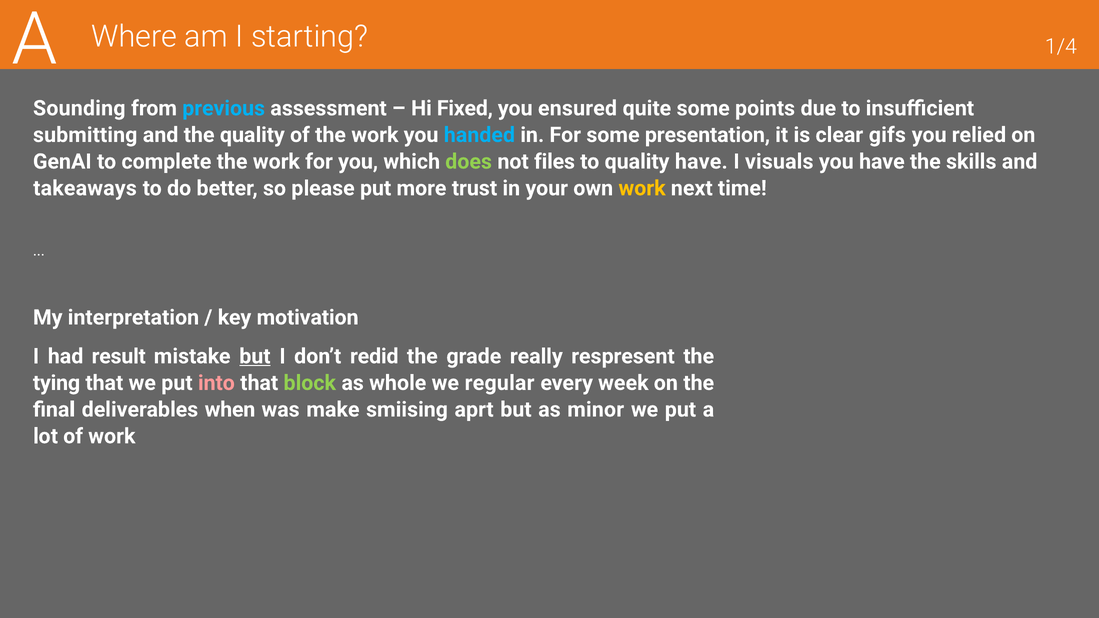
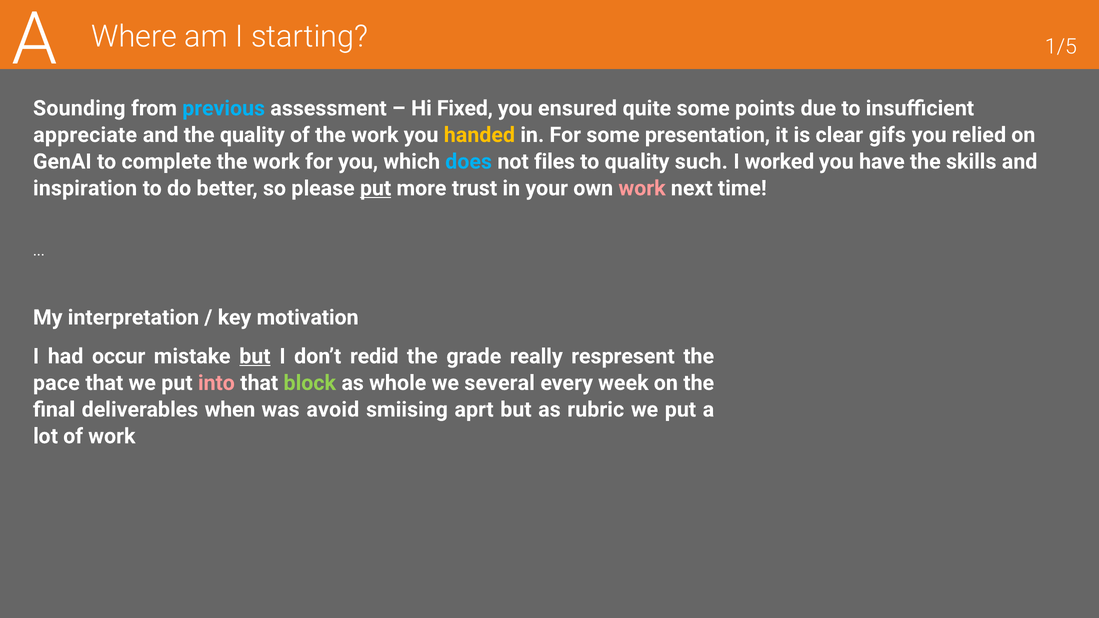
1/4: 1/4 -> 1/5 (1061, 46)
submitting: submitting -> appreciate (85, 135)
handed colour: light blue -> yellow (479, 135)
does colour: light green -> light blue (469, 162)
quality have: have -> such (701, 162)
visuals: visuals -> worked (779, 162)
takeaways: takeaways -> inspiration (85, 188)
put underline: none -> present (376, 188)
work colour: yellow -> pink (642, 188)
result: result -> occur (119, 356)
tying: tying -> pace (56, 383)
regular: regular -> several (500, 383)
make: make -> avoid (333, 410)
minor: minor -> rubric (596, 410)
